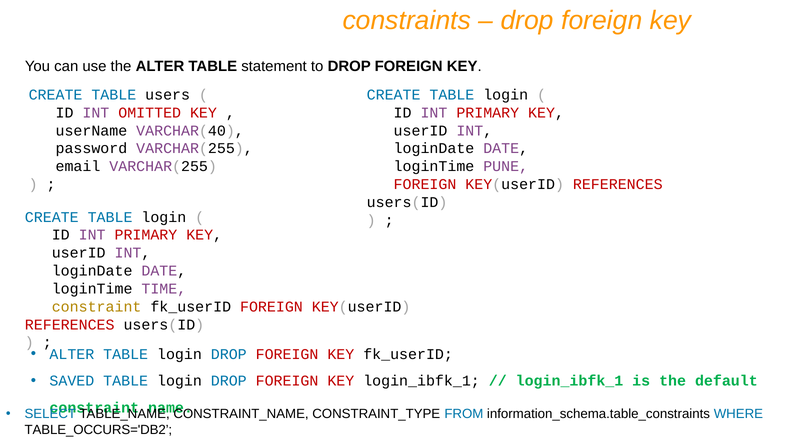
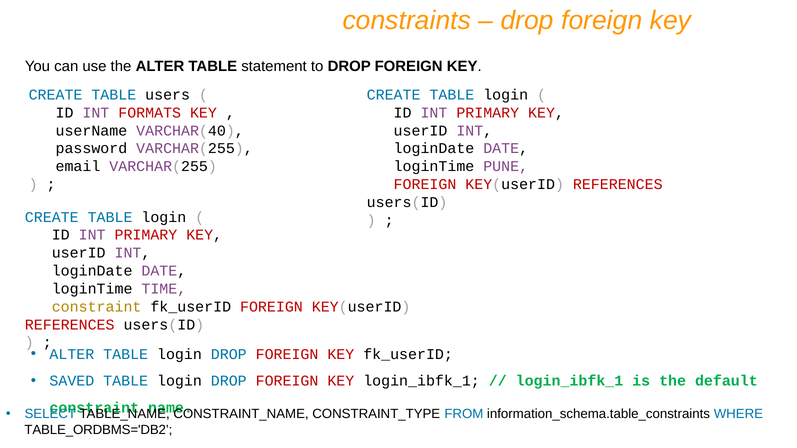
OMITTED: OMITTED -> FORMATS (150, 113)
TABLE_OCCURS='DB2: TABLE_OCCURS='DB2 -> TABLE_ORDBMS='DB2 (98, 430)
